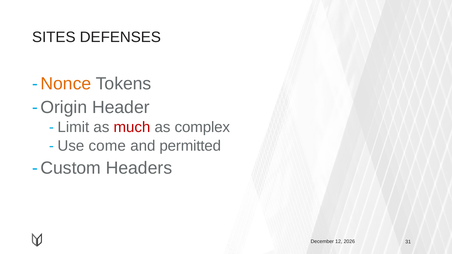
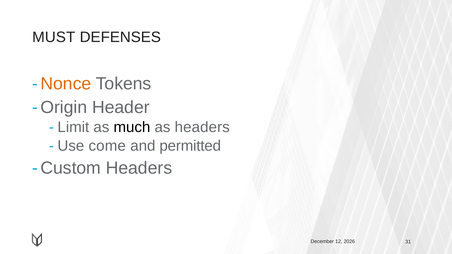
SITES: SITES -> MUST (54, 37)
much colour: red -> black (132, 127)
as complex: complex -> headers (202, 127)
